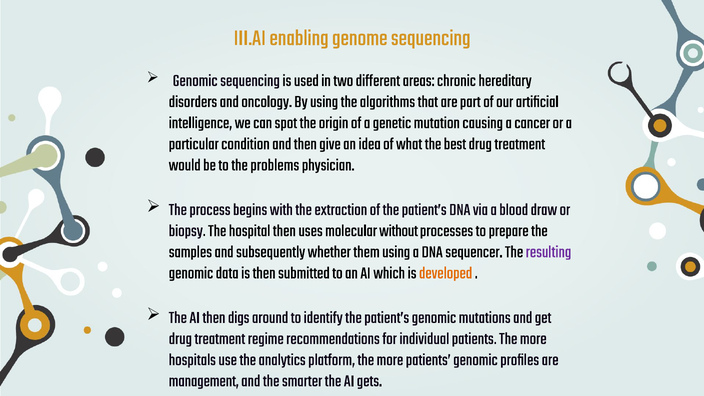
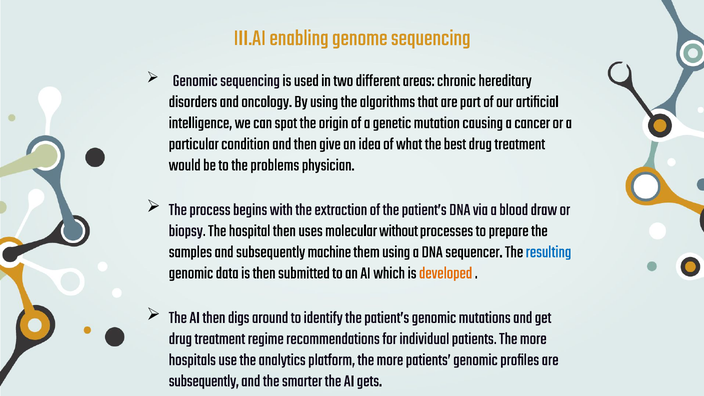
whether: whether -> machine (329, 251)
resulting colour: purple -> blue (548, 251)
management: management -> subsequently (204, 381)
